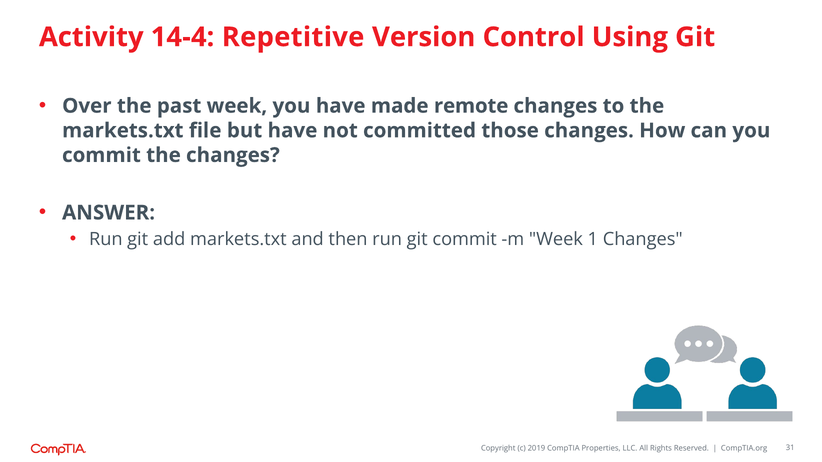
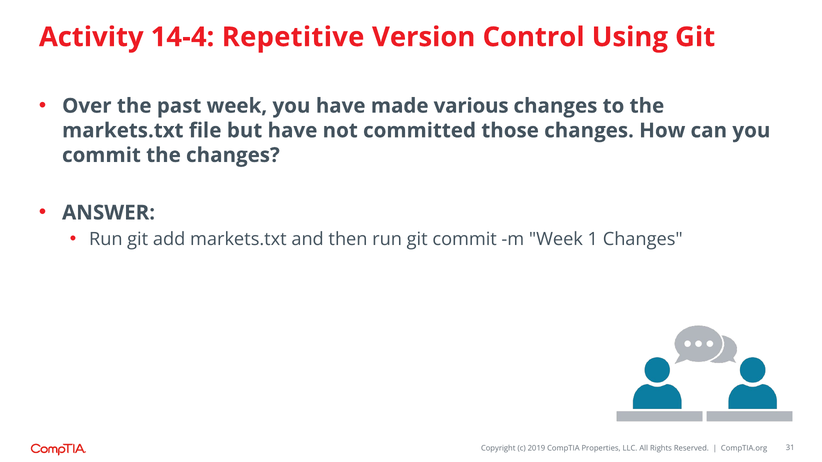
remote: remote -> various (471, 106)
